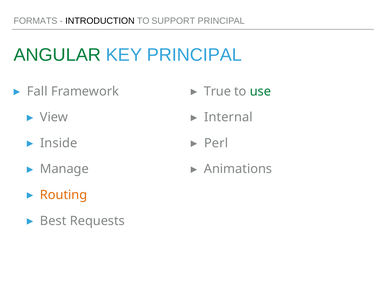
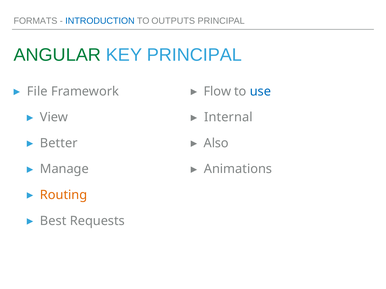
INTRODUCTION colour: black -> blue (100, 21)
SUPPORT: SUPPORT -> OUTPUTS (173, 21)
Fall: Fall -> File (37, 92)
True: True -> Flow (217, 92)
use colour: green -> blue (260, 92)
Inside: Inside -> Better (59, 143)
Perl: Perl -> Also (216, 143)
